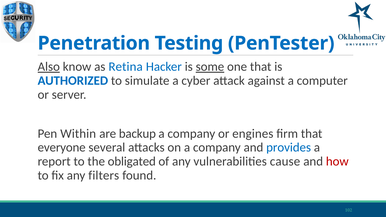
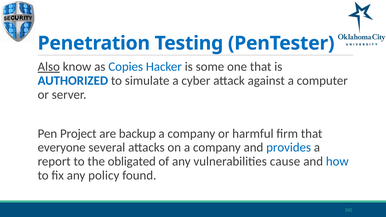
Retina: Retina -> Copies (126, 67)
some underline: present -> none (210, 67)
Within: Within -> Project (78, 134)
engines: engines -> harmful (253, 134)
how colour: red -> blue (337, 161)
filters: filters -> policy (104, 175)
